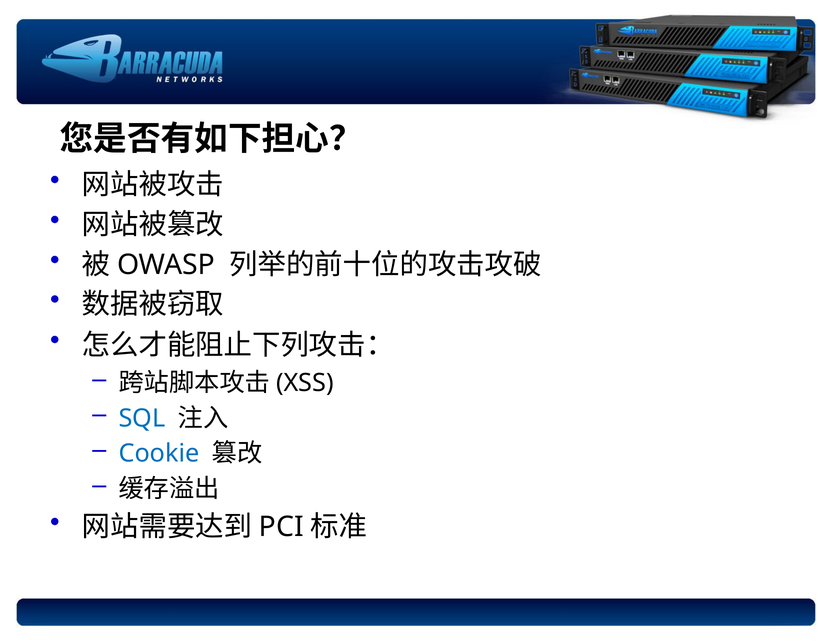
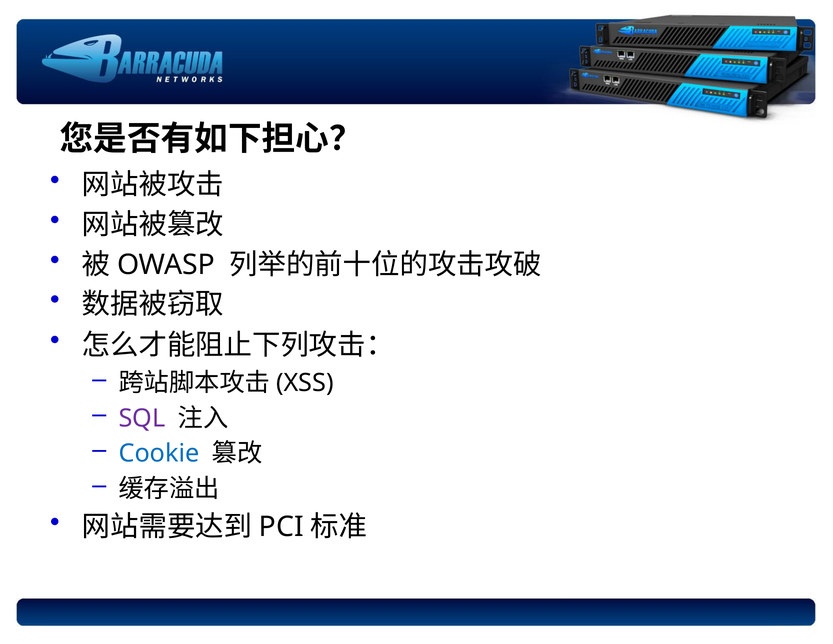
SQL colour: blue -> purple (142, 418)
